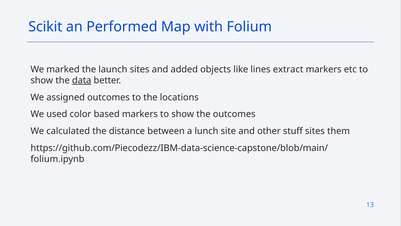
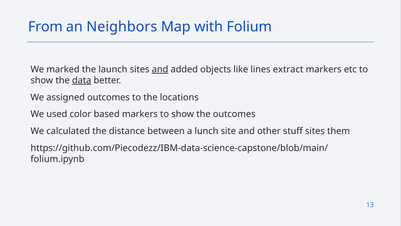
Scikit: Scikit -> From (45, 27)
Performed: Performed -> Neighbors (122, 27)
and underline: none -> present (160, 69)
